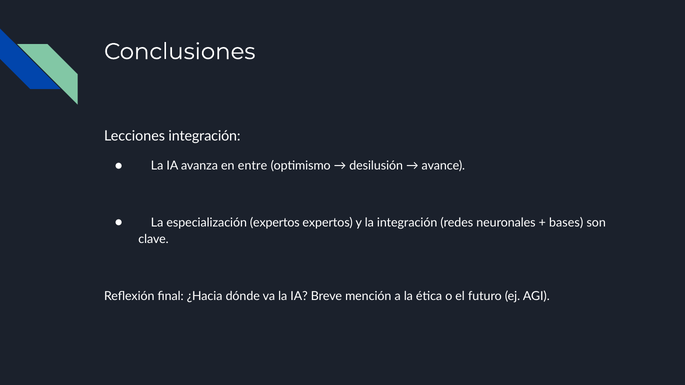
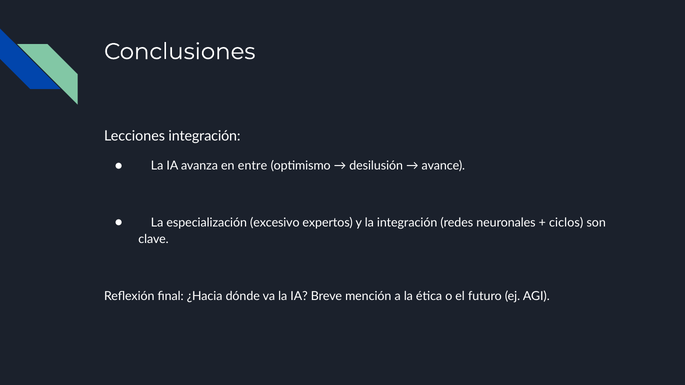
especialización expertos: expertos -> excesivo (275, 223)
bases: bases -> ciclos (566, 223)
